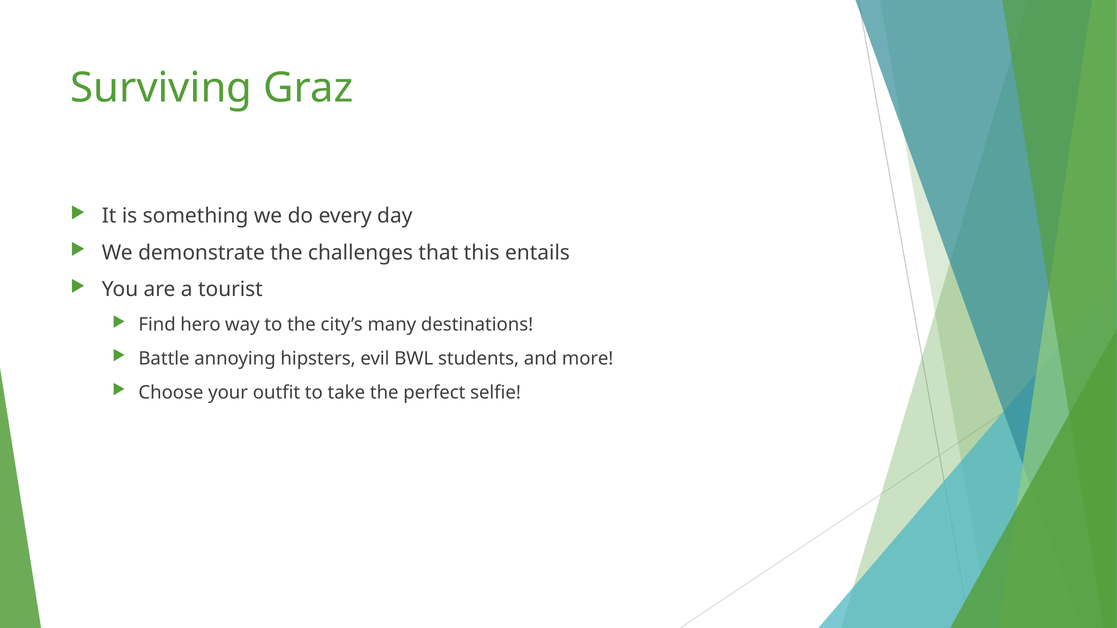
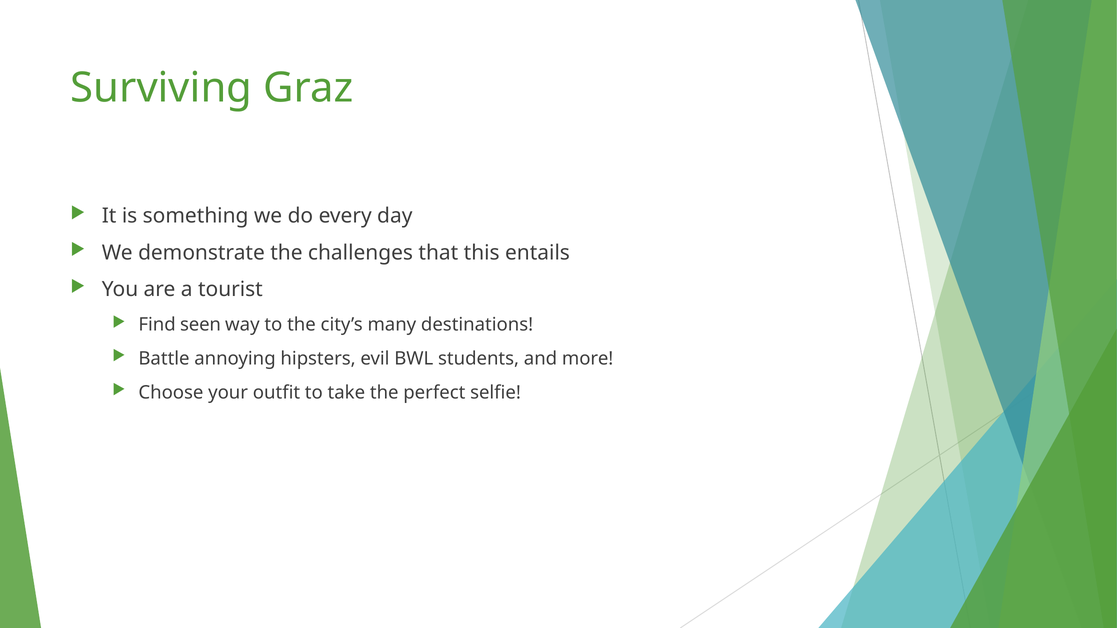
hero: hero -> seen (201, 325)
